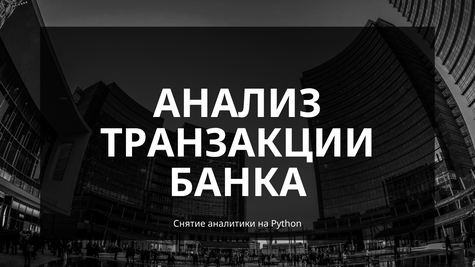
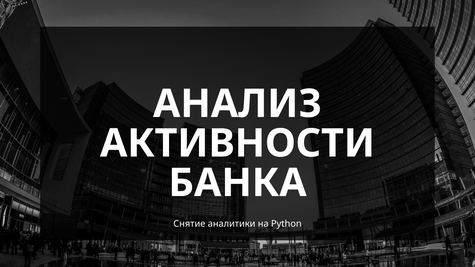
ТРАНЗАКЦИИ: ТРАНЗАКЦИИ -> АКТИВНОСТИ (238, 144)
